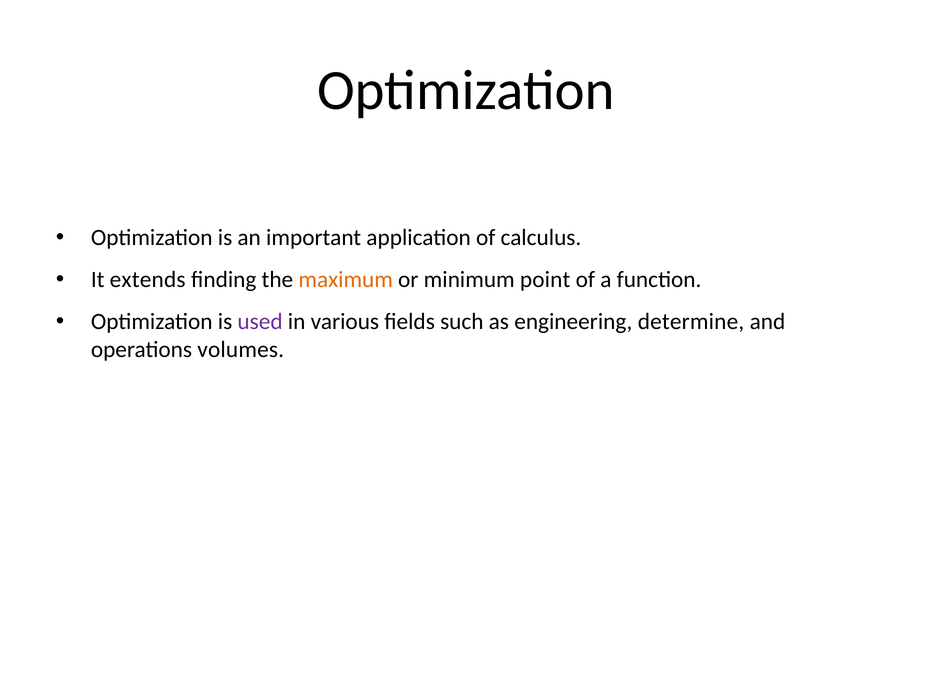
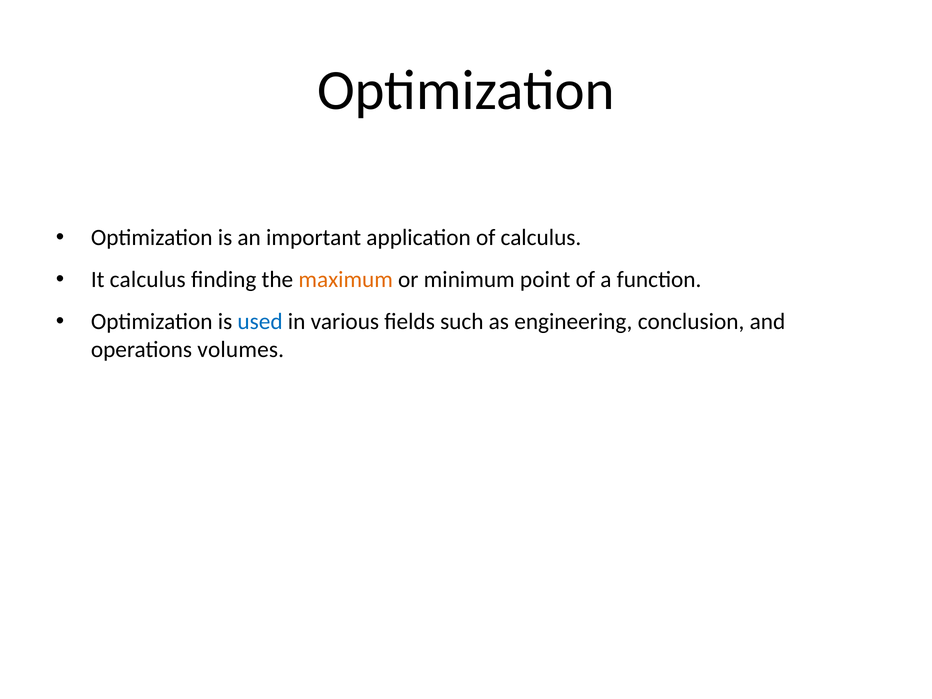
It extends: extends -> calculus (148, 280)
used colour: purple -> blue (260, 322)
determine: determine -> conclusion (691, 322)
